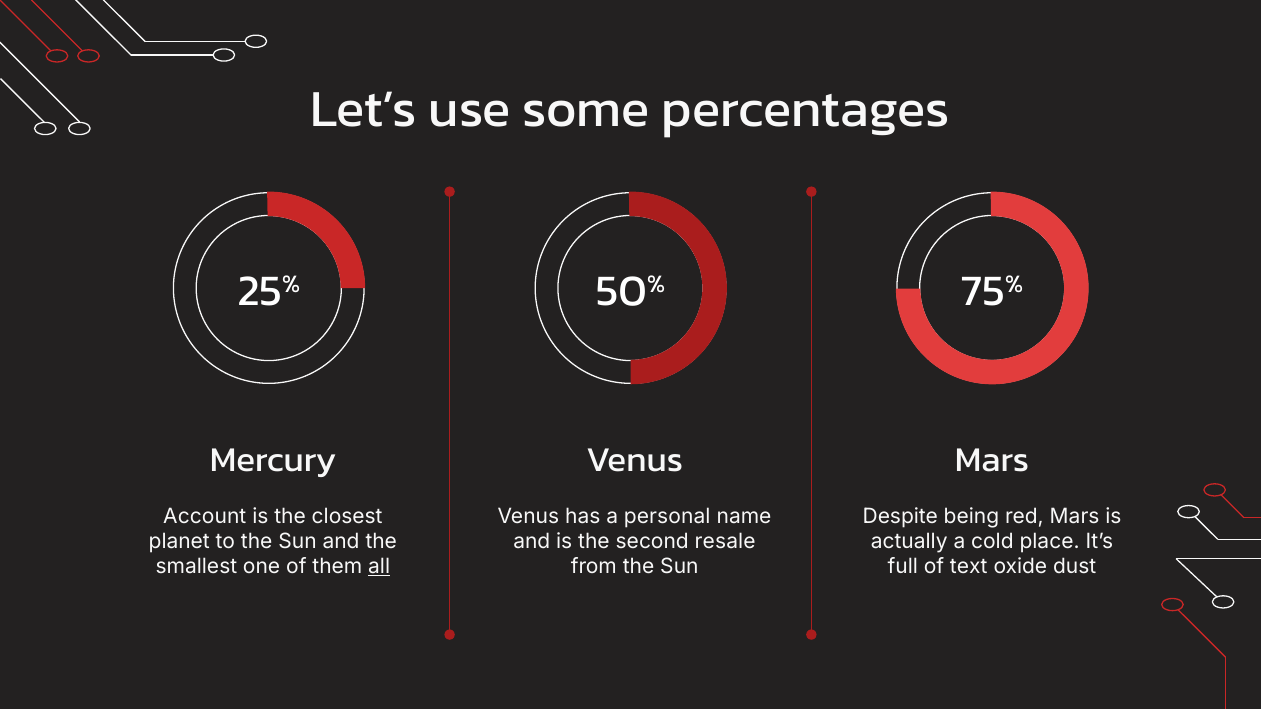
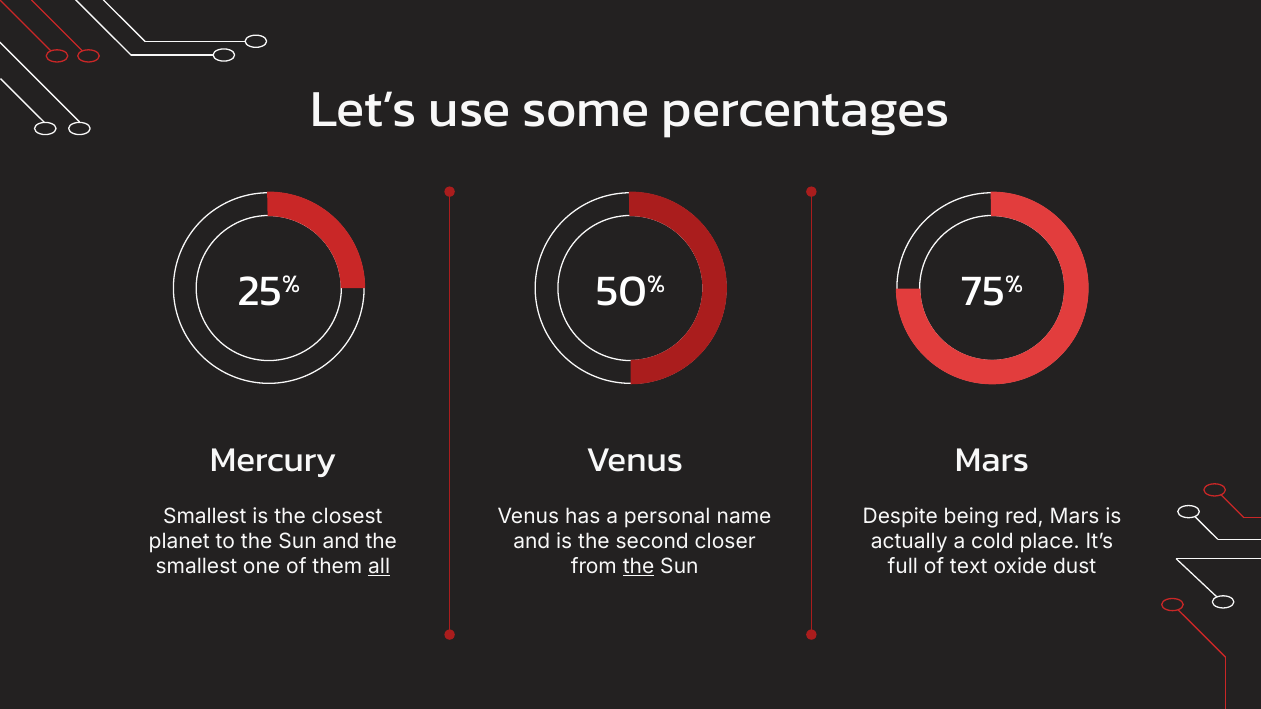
Account: Account -> Smallest (205, 517)
resale: resale -> closer (725, 542)
the underline: none -> present (639, 567)
